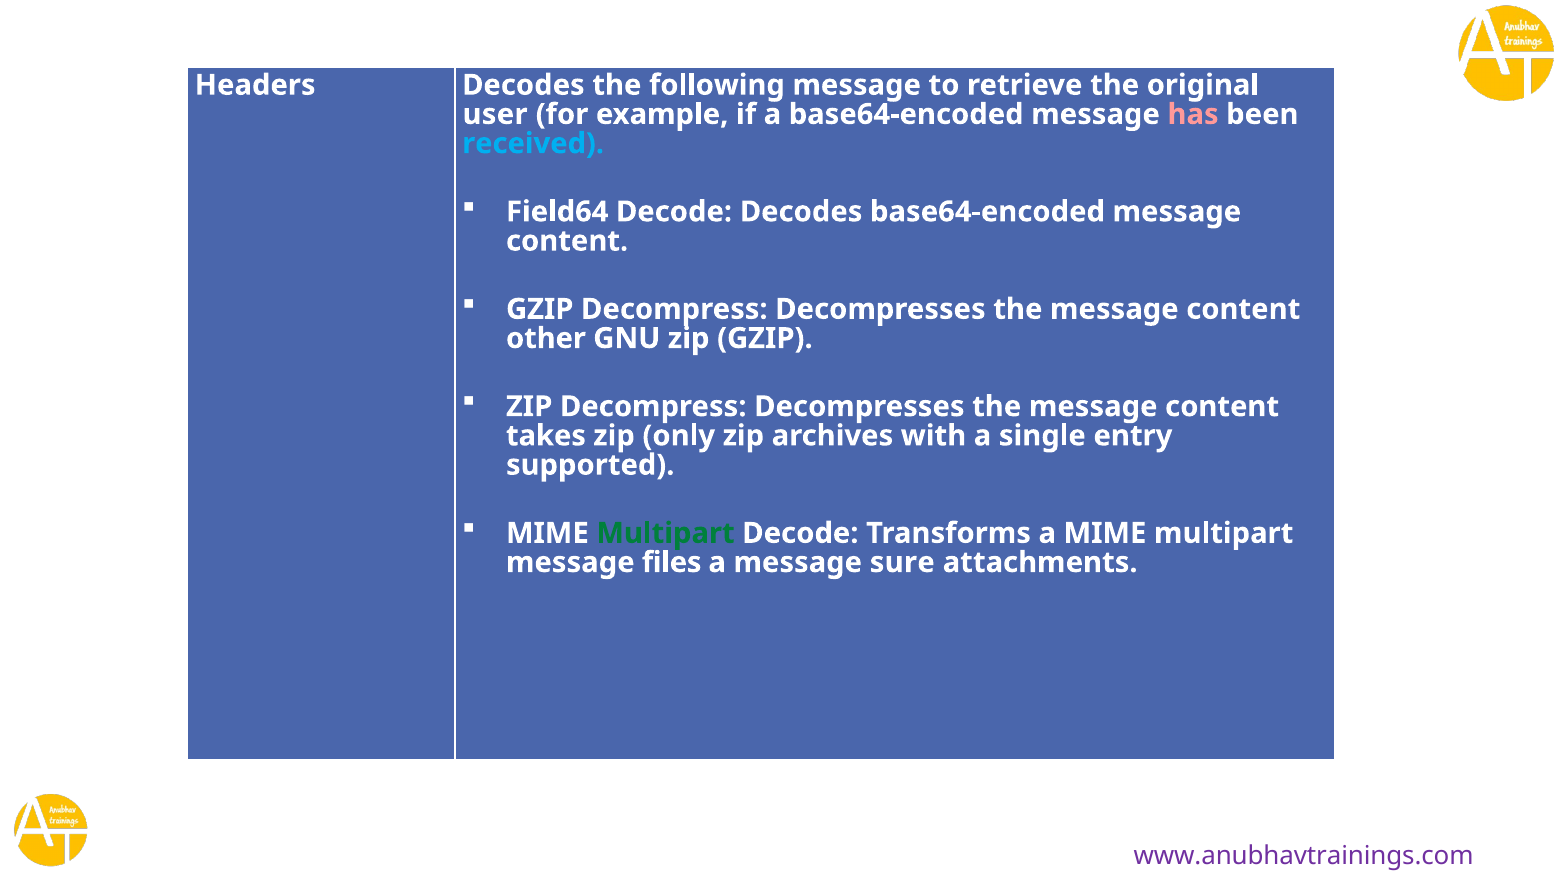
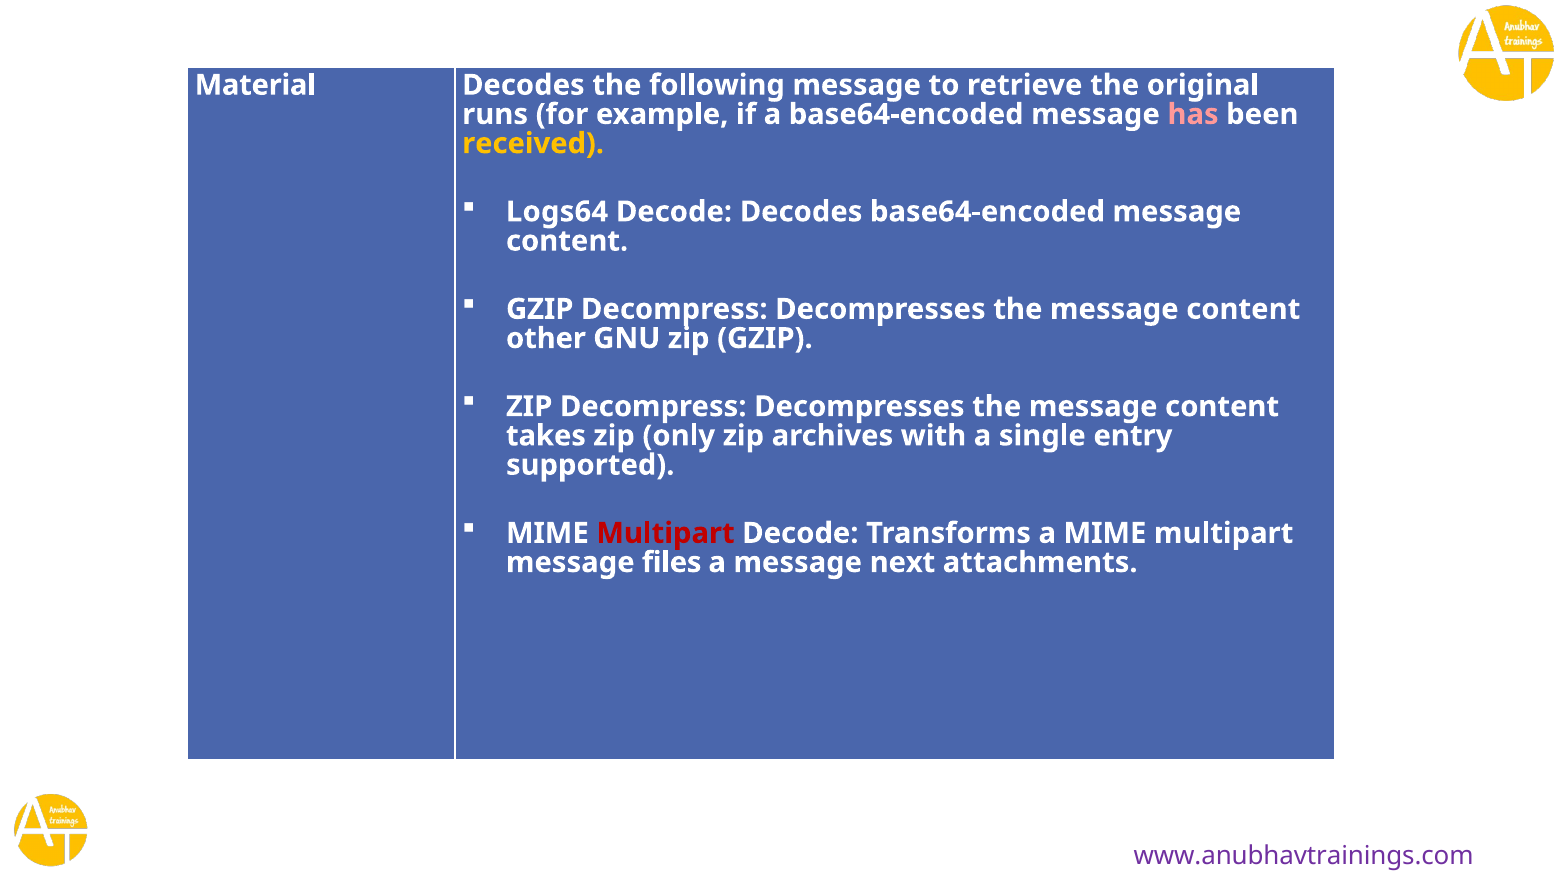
Headers: Headers -> Material (255, 85)
user: user -> runs (495, 114)
received colour: light blue -> yellow (533, 144)
Field64: Field64 -> Logs64 (557, 212)
Multipart colour: green -> red (666, 533)
sure: sure -> next (902, 562)
